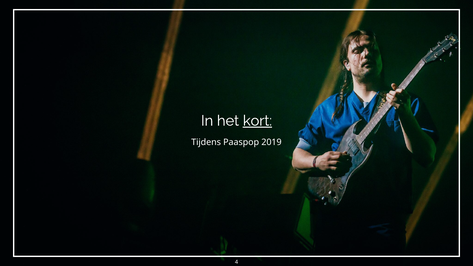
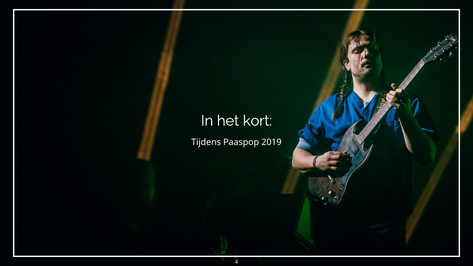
kort underline: present -> none (257, 121)
